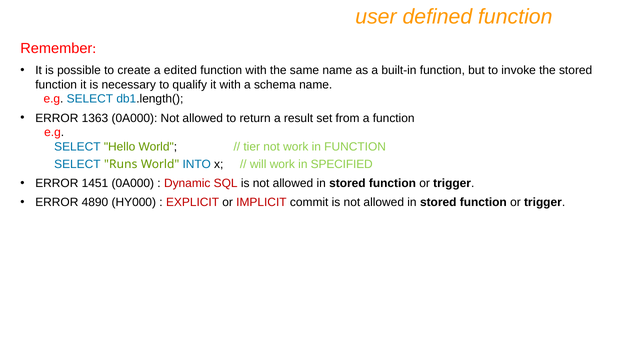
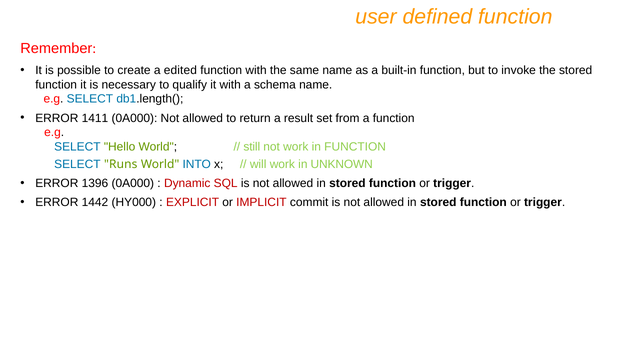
1363: 1363 -> 1411 (95, 118)
tier: tier -> still (252, 147)
SPECIFIED: SPECIFIED -> UNKNOWN (342, 164)
1451: 1451 -> 1396 (95, 183)
4890: 4890 -> 1442 (95, 203)
